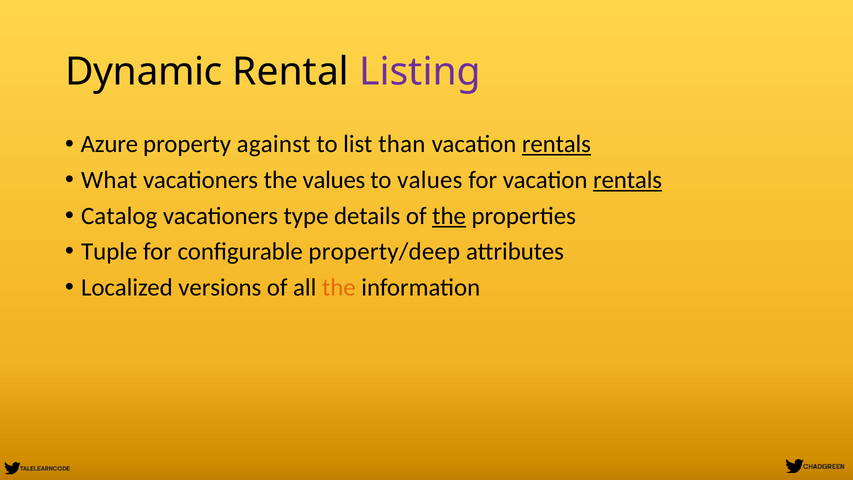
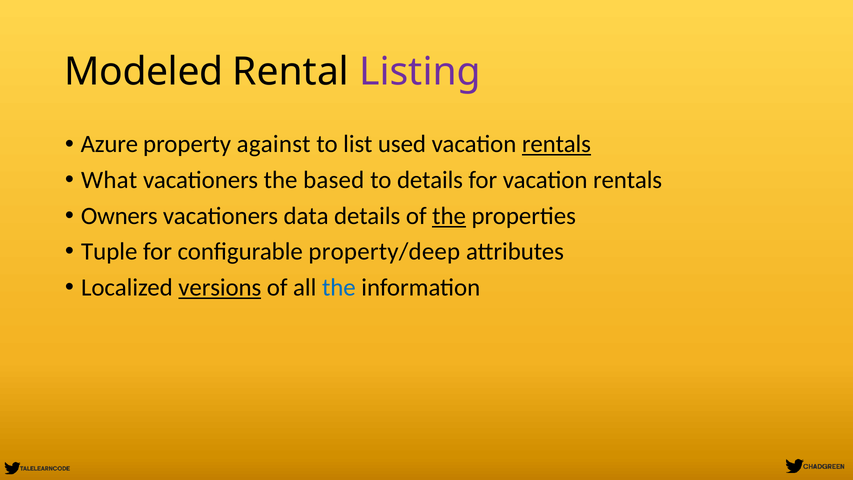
Dynamic: Dynamic -> Modeled (144, 72)
than: than -> used (402, 144)
the values: values -> based (334, 180)
to values: values -> details (430, 180)
rentals underline: present -> none (628, 180)
Catalog: Catalog -> Owners (119, 216)
type: type -> data (306, 216)
versions underline: none -> present (220, 287)
the colour: orange -> blue (339, 287)
